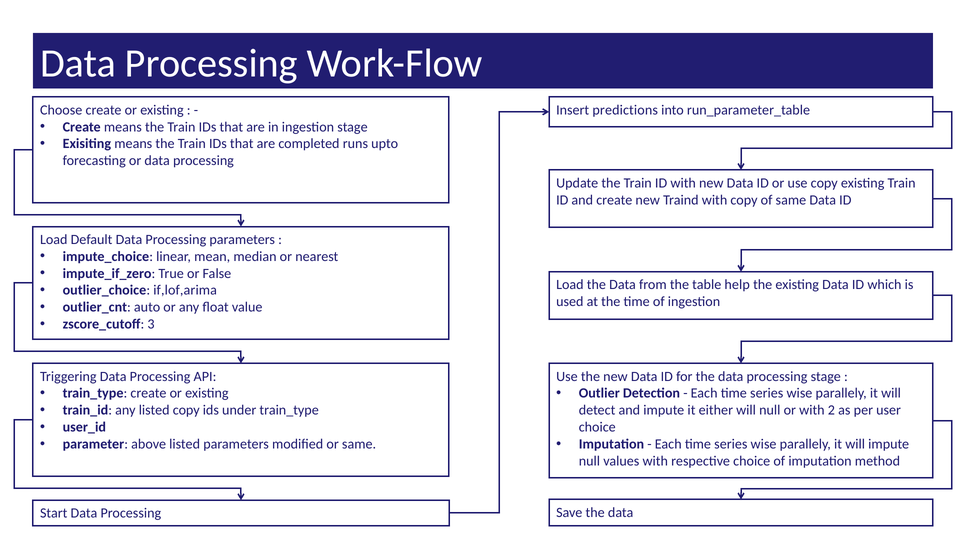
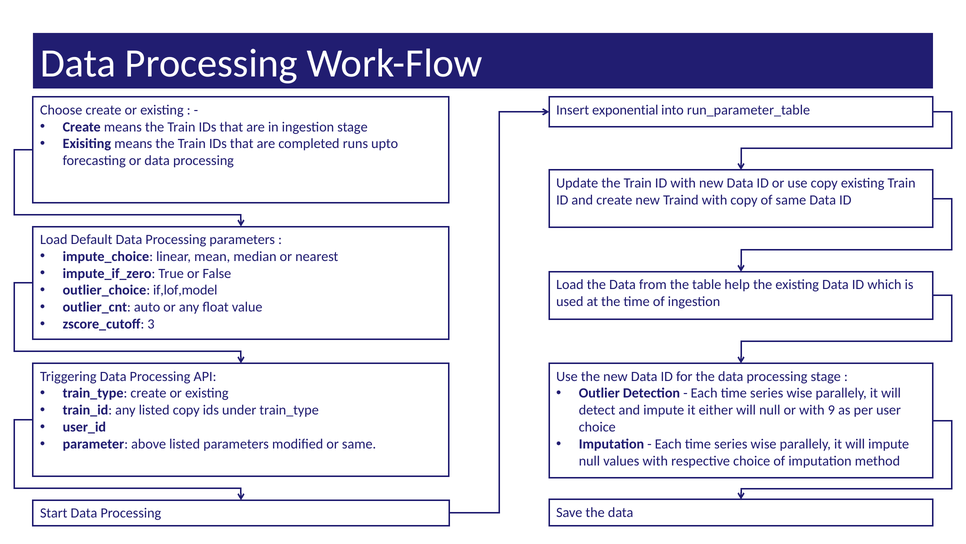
predictions: predictions -> exponential (625, 110)
if,lof,arima: if,lof,arima -> if,lof,model (185, 290)
2: 2 -> 9 (831, 410)
